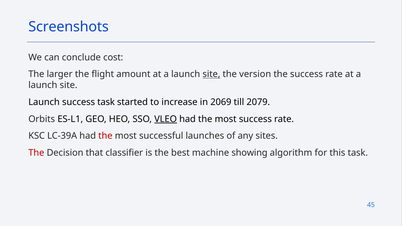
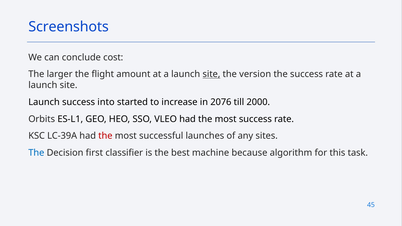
success task: task -> into (106, 102)
2069: 2069 -> 2076 (221, 102)
2079: 2079 -> 2000 (258, 102)
VLEO underline: present -> none (166, 119)
The colour: red -> blue (36, 153)
that: that -> first (94, 153)
showing: showing -> because (249, 153)
